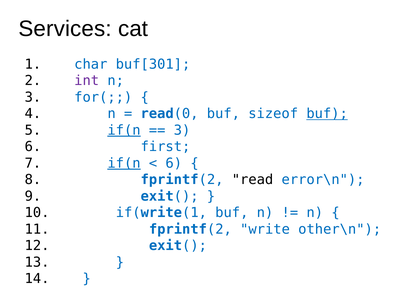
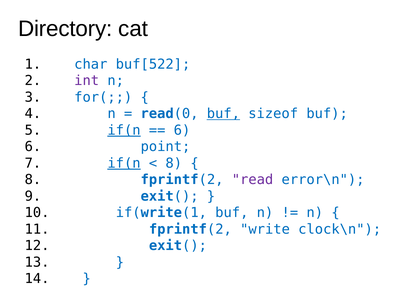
Services: Services -> Directory (65, 29)
buf[301: buf[301 -> buf[522 (153, 64)
buf underline: none -> present (223, 114)
buf underline: present -> none (327, 114)
3: 3 -> 6 (182, 131)
first: first -> point (165, 147)
6: 6 -> 8 (174, 164)
read colour: black -> purple (253, 180)
other\n: other\n -> clock\n (340, 230)
